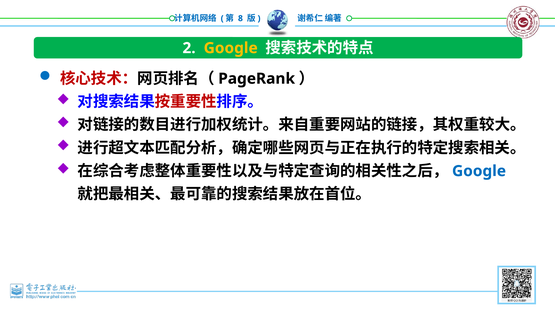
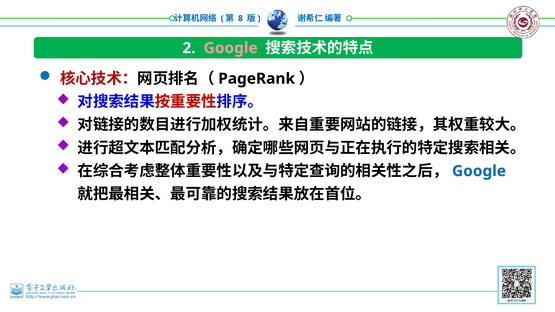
Google colour: yellow -> pink (231, 48)
